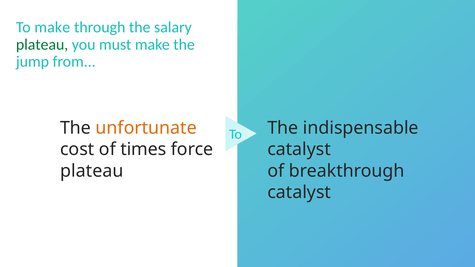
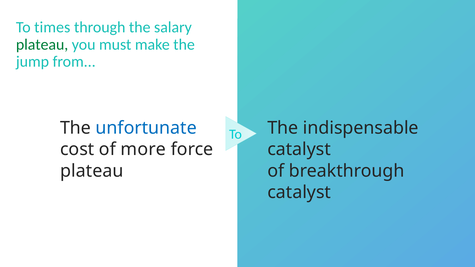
To make: make -> times (52, 27)
unfortunate colour: orange -> blue (146, 128)
times: times -> more (143, 150)
